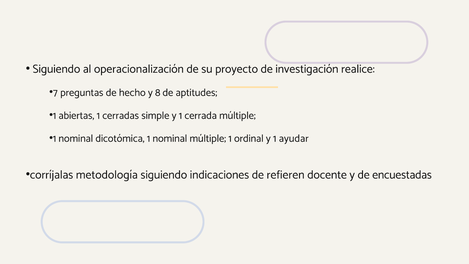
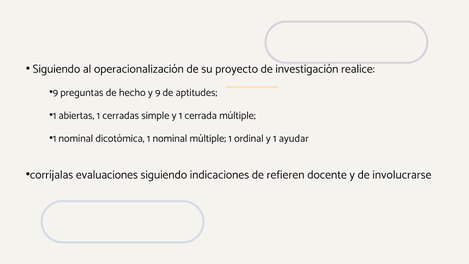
7: 7 -> 9 (55, 92)
y 8: 8 -> 9 (158, 92)
metodología: metodología -> evaluaciones (107, 175)
encuestadas: encuestadas -> involucrarse (402, 175)
